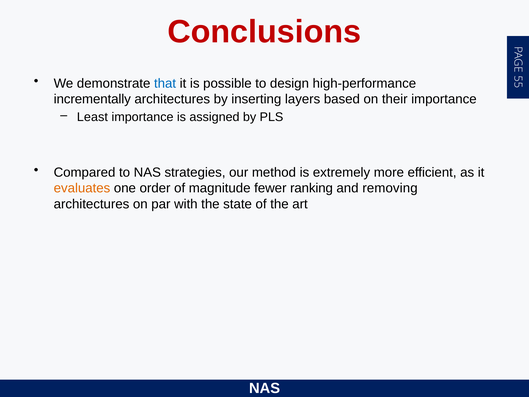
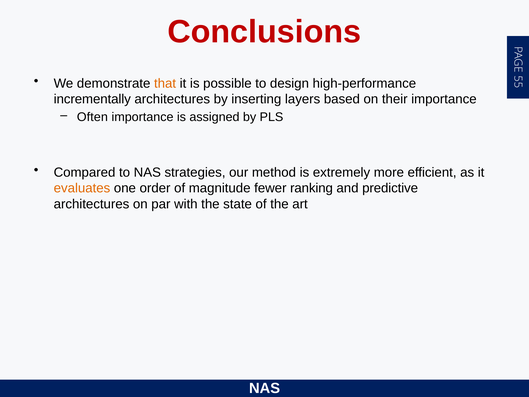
that colour: blue -> orange (165, 83)
Least: Least -> Often (92, 117)
removing: removing -> predictive (390, 188)
